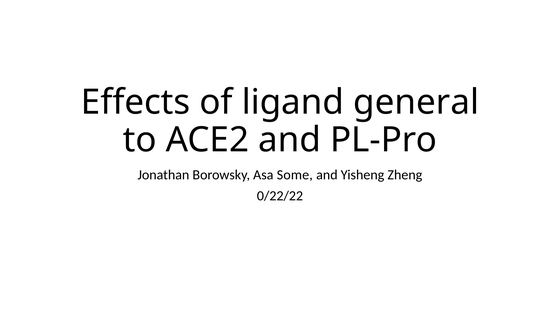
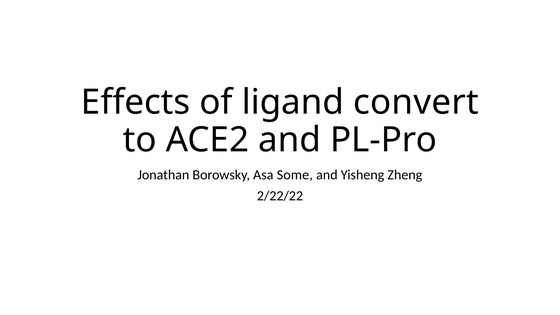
general: general -> convert (416, 102)
0/22/22: 0/22/22 -> 2/22/22 (280, 196)
